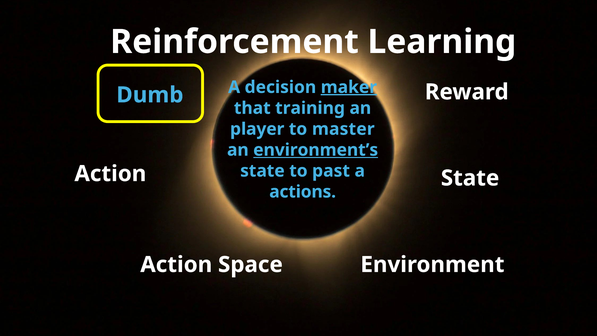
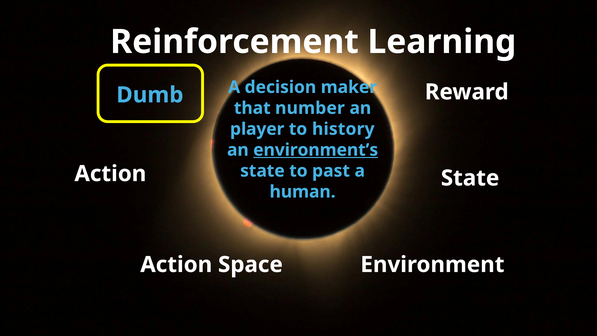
maker underline: present -> none (349, 87)
training: training -> number (310, 108)
master: master -> history (343, 129)
actions: actions -> human (303, 192)
